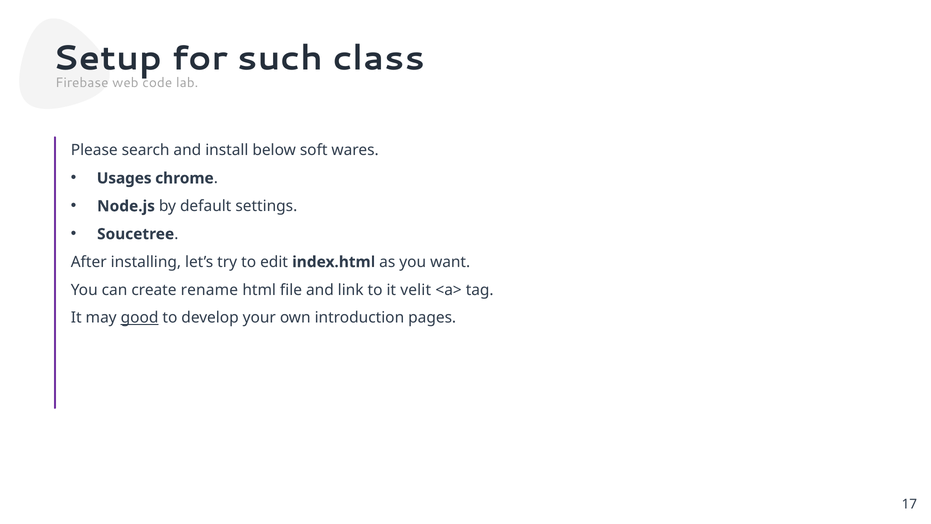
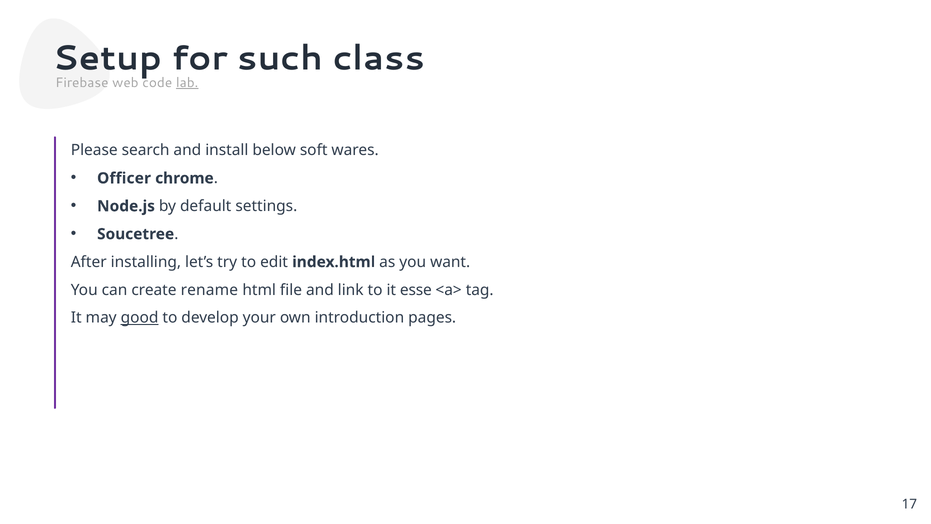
lab underline: none -> present (187, 83)
Usages: Usages -> Officer (124, 178)
velit: velit -> esse (416, 290)
